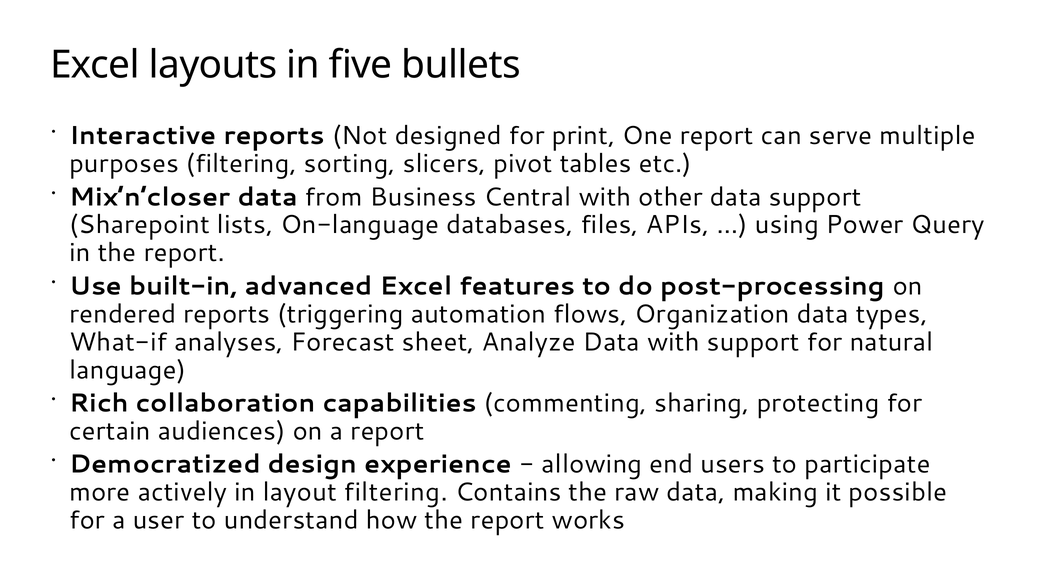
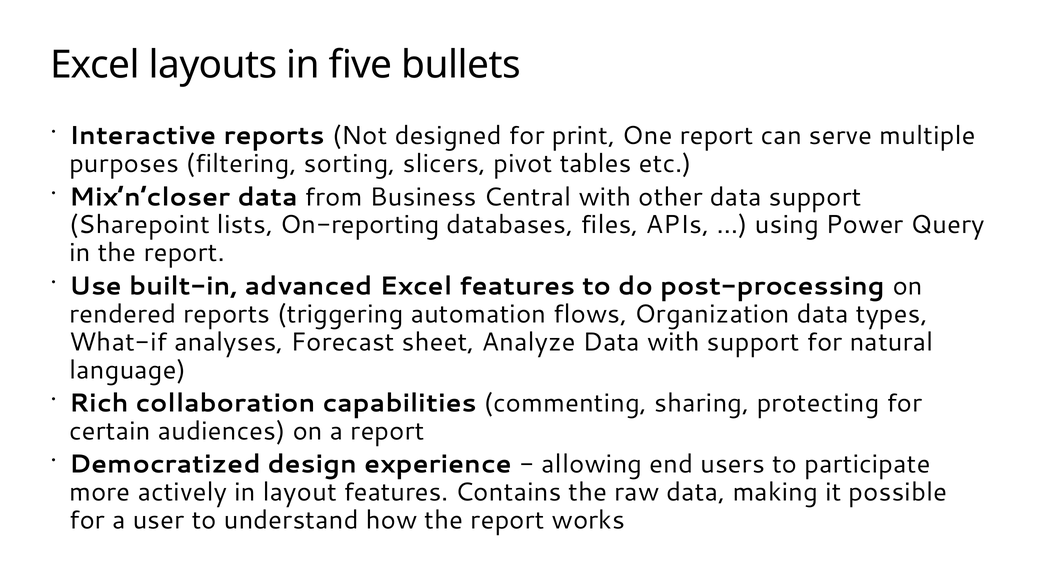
On-language: On-language -> On-reporting (360, 225)
layout filtering: filtering -> features (396, 492)
